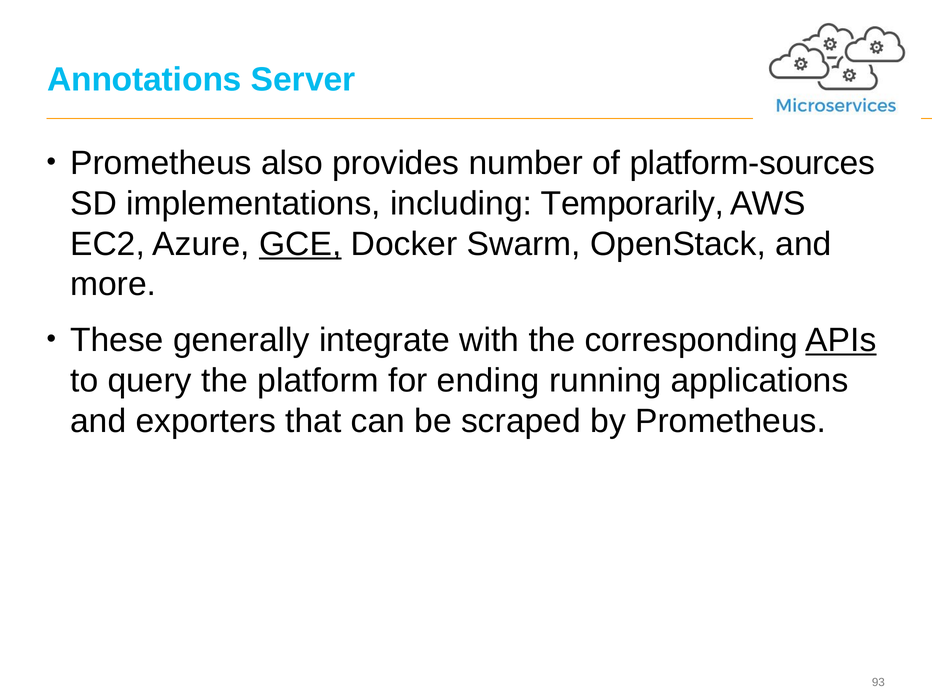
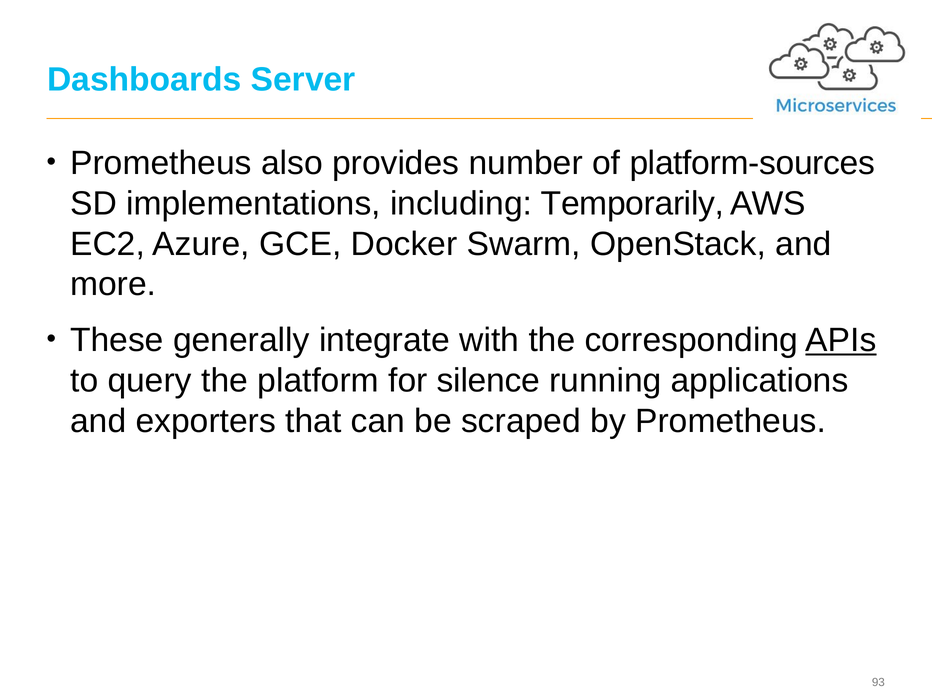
Annotations: Annotations -> Dashboards (144, 80)
GCE underline: present -> none (300, 244)
ending: ending -> silence (488, 381)
